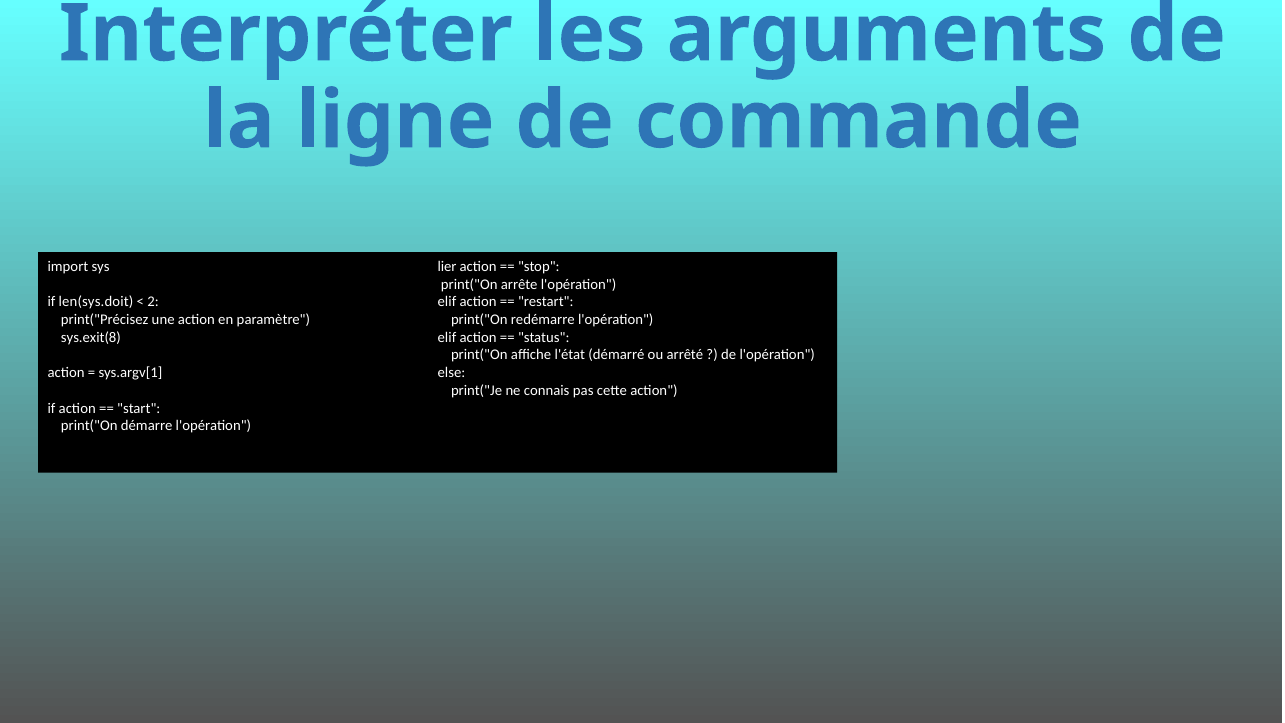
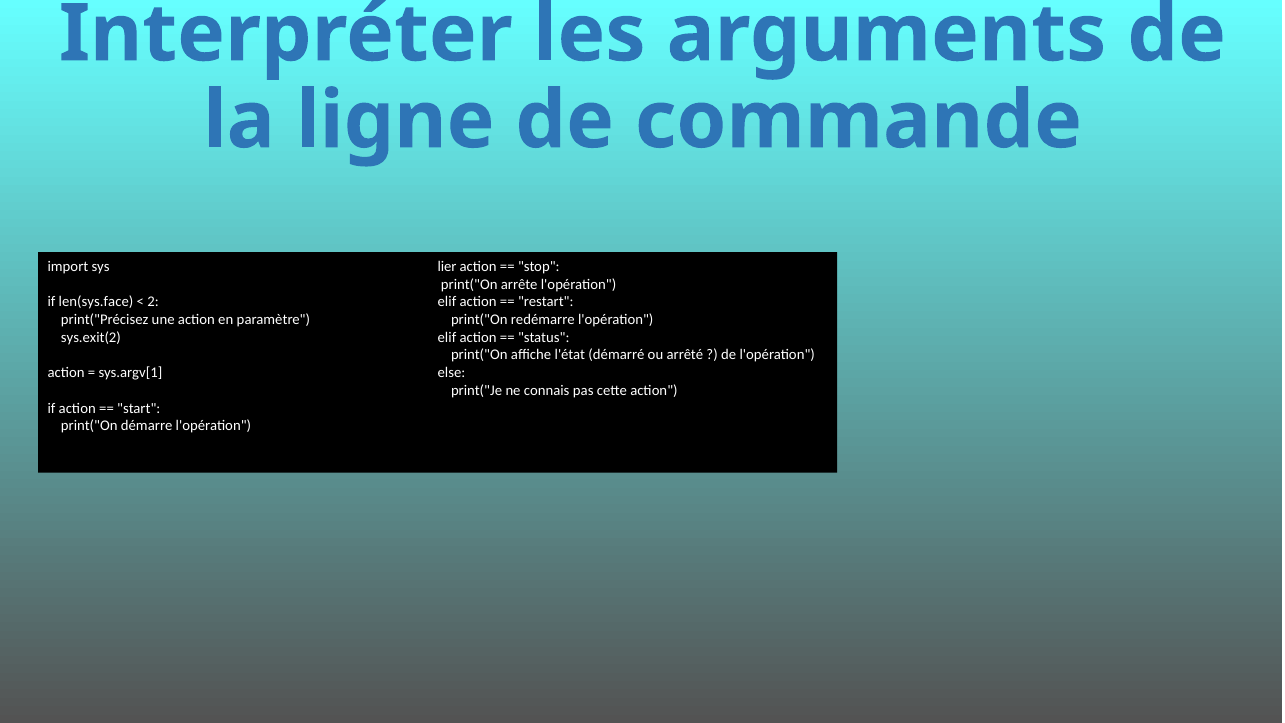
len(sys.doit: len(sys.doit -> len(sys.face (96, 302)
sys.exit(8: sys.exit(8 -> sys.exit(2 (91, 337)
